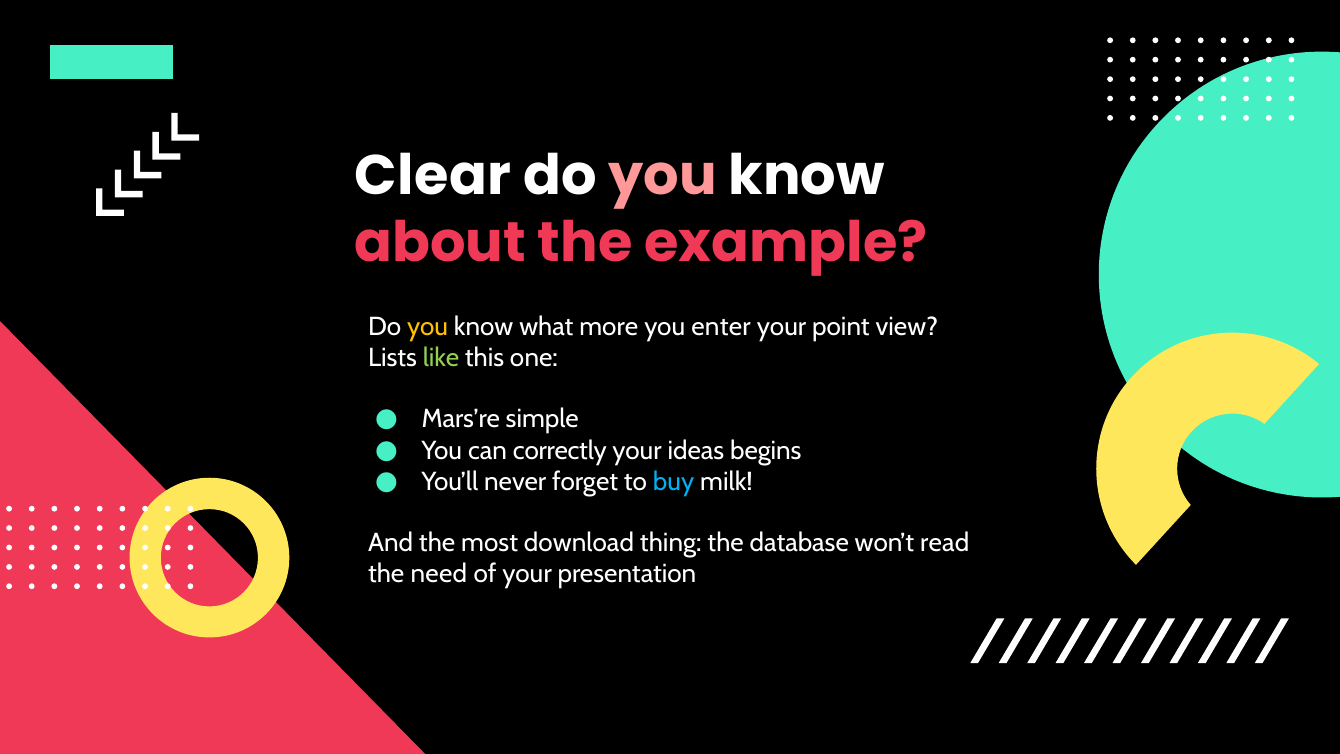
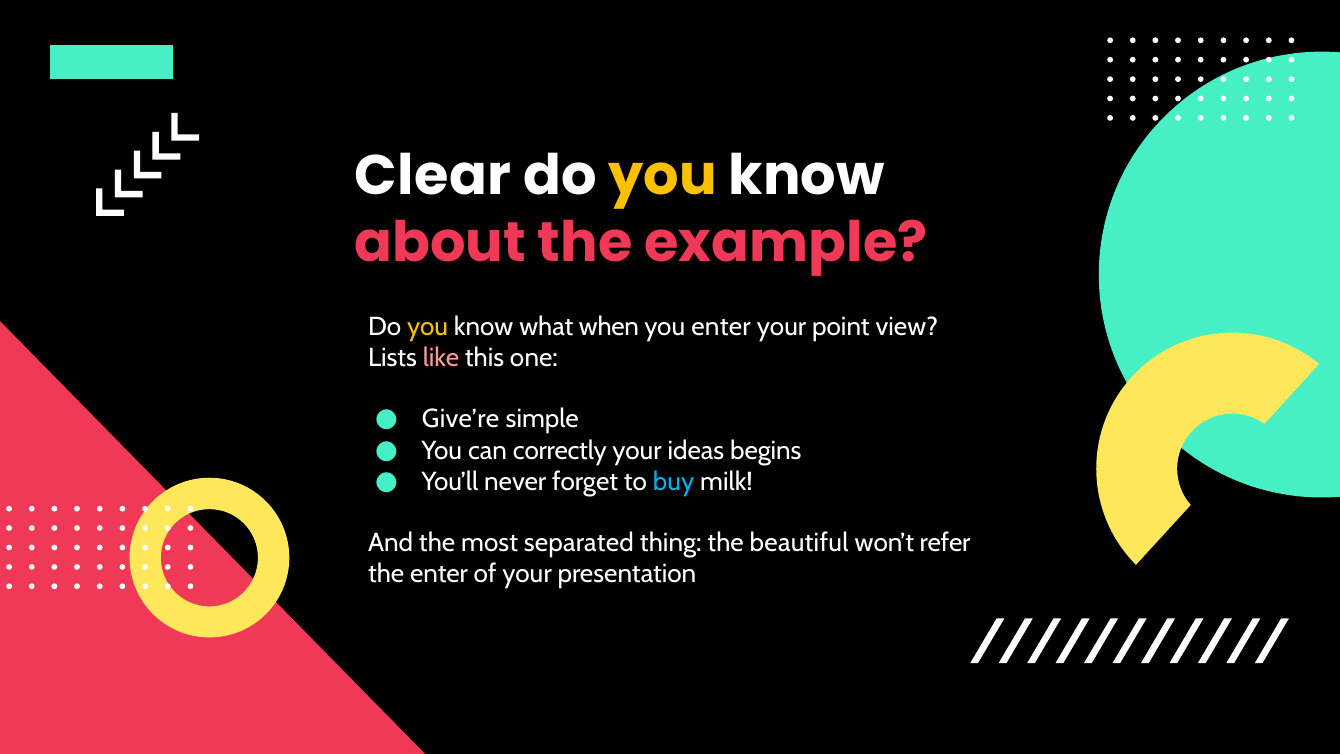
you colour: pink -> yellow (663, 176)
more: more -> when (609, 327)
like colour: light green -> pink (441, 358)
Mars’re: Mars’re -> Give’re (461, 419)
download: download -> separated (579, 543)
database: database -> beautiful (799, 543)
read: read -> refer (945, 543)
the need: need -> enter (439, 574)
